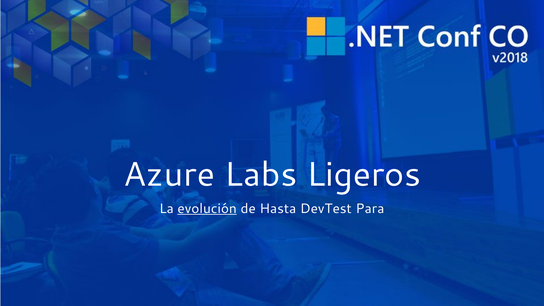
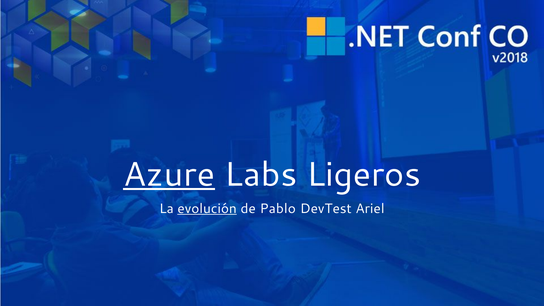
Azure underline: none -> present (169, 175)
Hasta: Hasta -> Pablo (278, 209)
Para: Para -> Ariel (370, 209)
